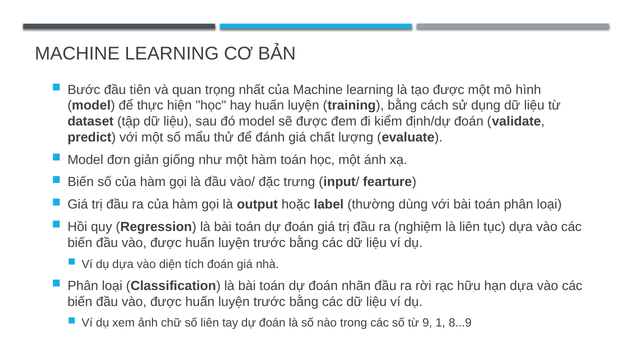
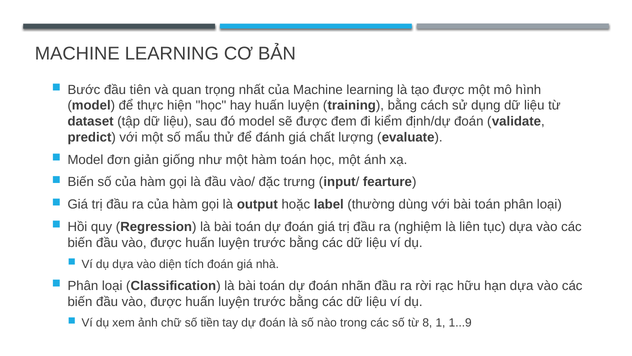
số liên: liên -> tiền (210, 323)
9: 9 -> 8 (427, 323)
8...9: 8...9 -> 1...9 (460, 323)
